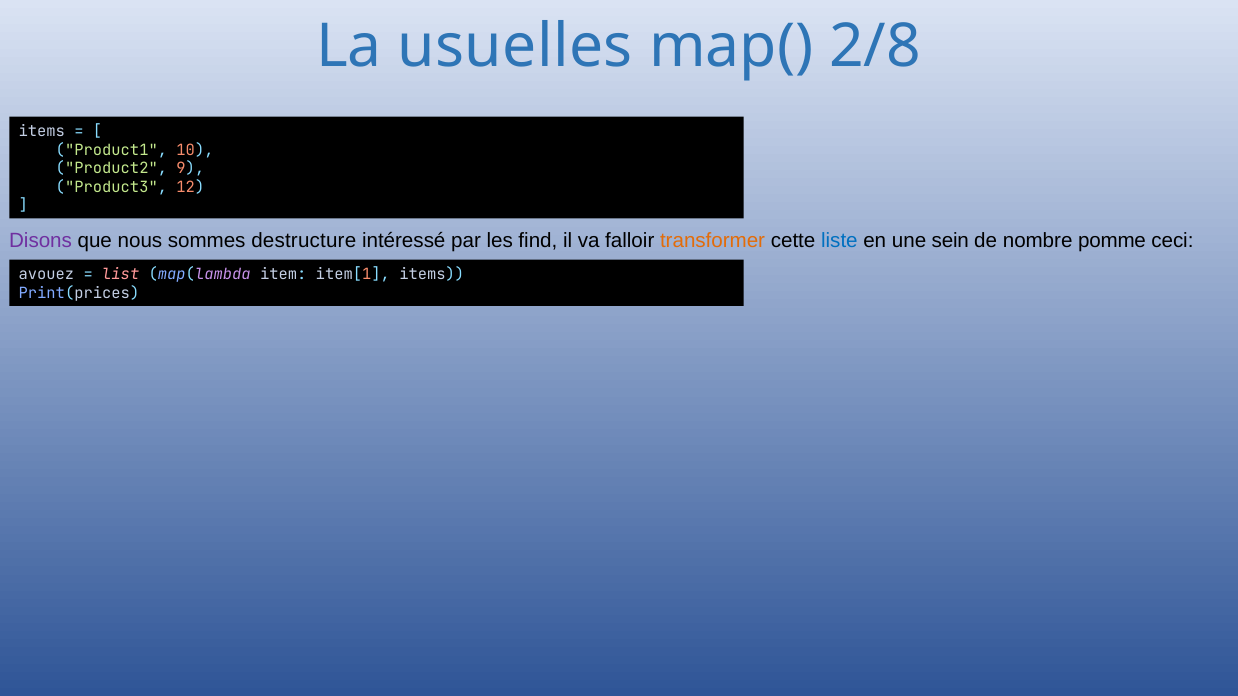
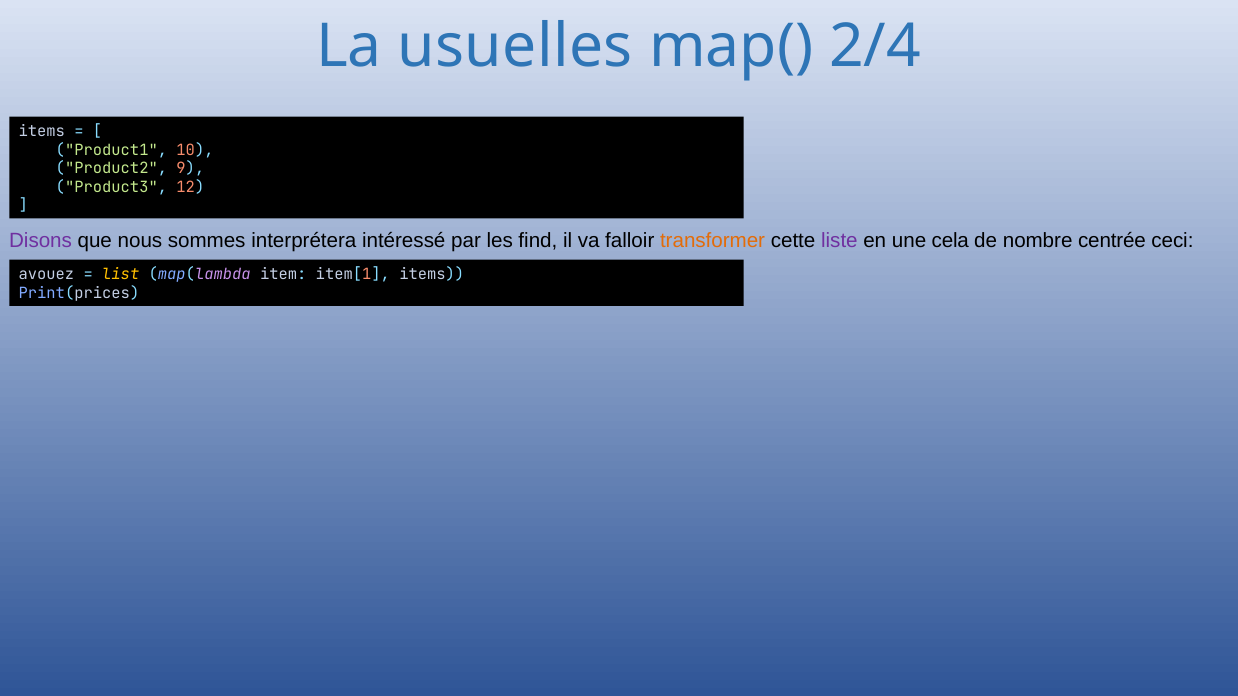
2/8: 2/8 -> 2/4 (875, 46)
destructure: destructure -> interprétera (304, 241)
liste colour: blue -> purple (839, 241)
sein: sein -> cela (950, 241)
pomme: pomme -> centrée (1112, 241)
list colour: pink -> yellow (121, 275)
